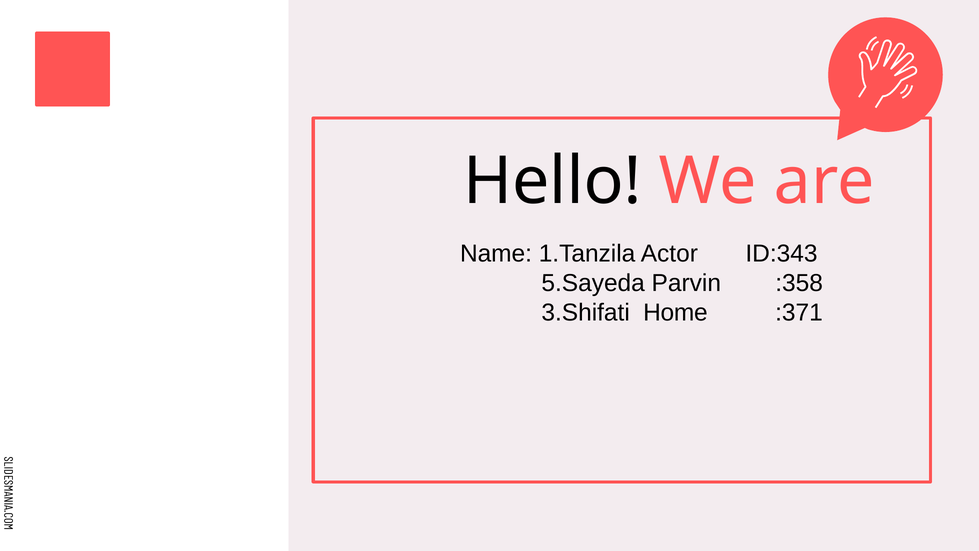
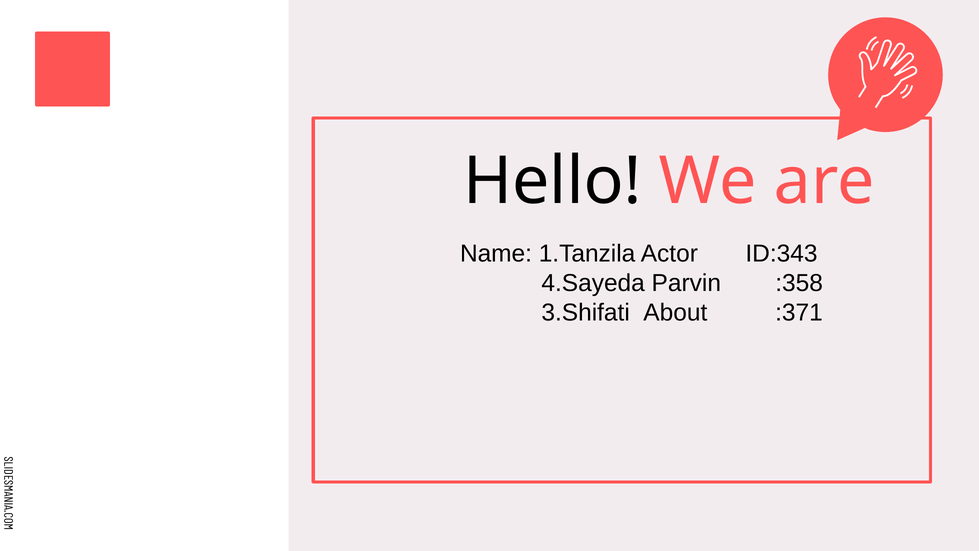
5.Sayeda: 5.Sayeda -> 4.Sayeda (593, 283)
Home: Home -> About (675, 312)
